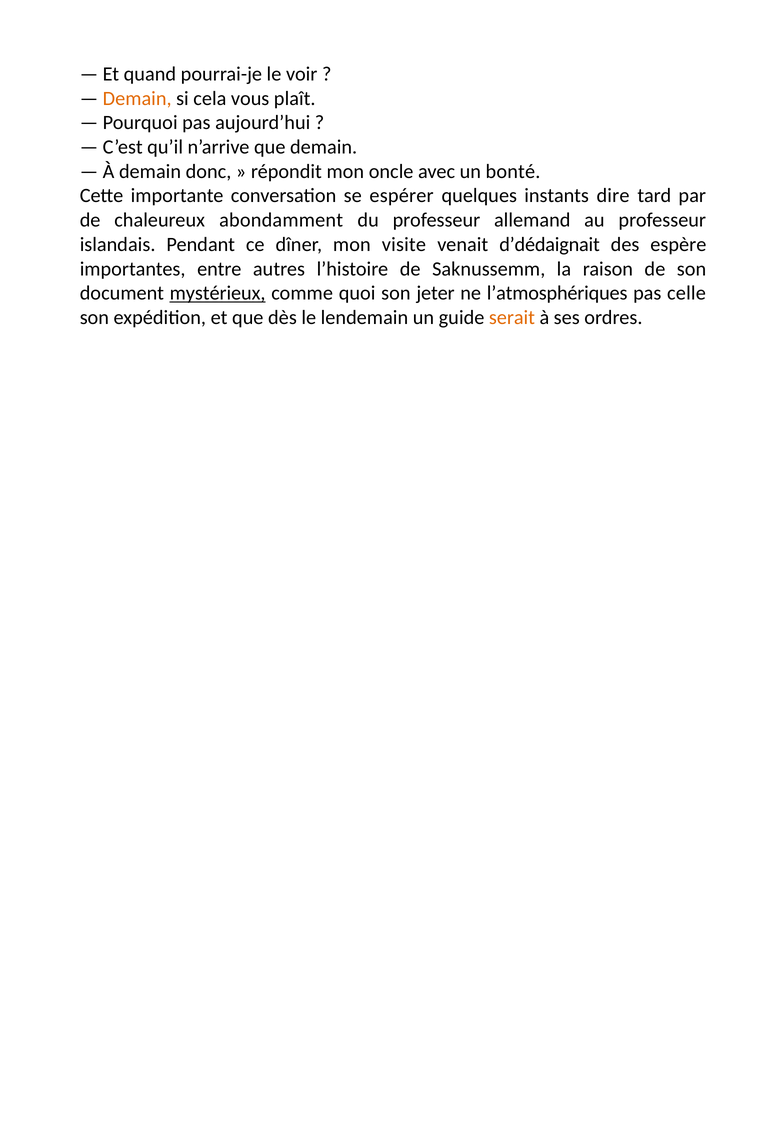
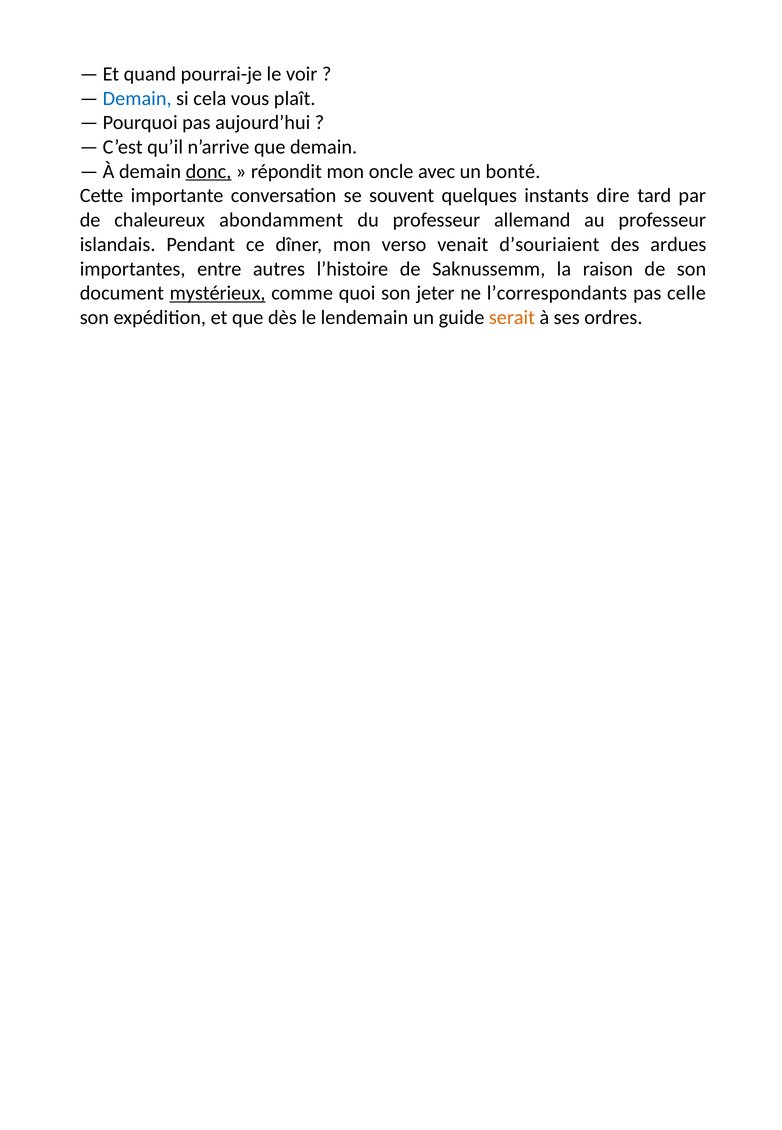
Demain colour: orange -> blue (137, 98)
donc underline: none -> present (208, 171)
espérer: espérer -> souvent (402, 196)
visite: visite -> verso (404, 244)
d’dédaignait: d’dédaignait -> d’souriaient (549, 244)
espère: espère -> ardues (678, 244)
l’atmosphériques: l’atmosphériques -> l’correspondants (557, 293)
